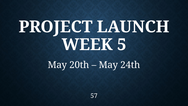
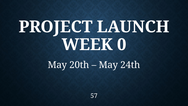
5: 5 -> 0 (122, 45)
